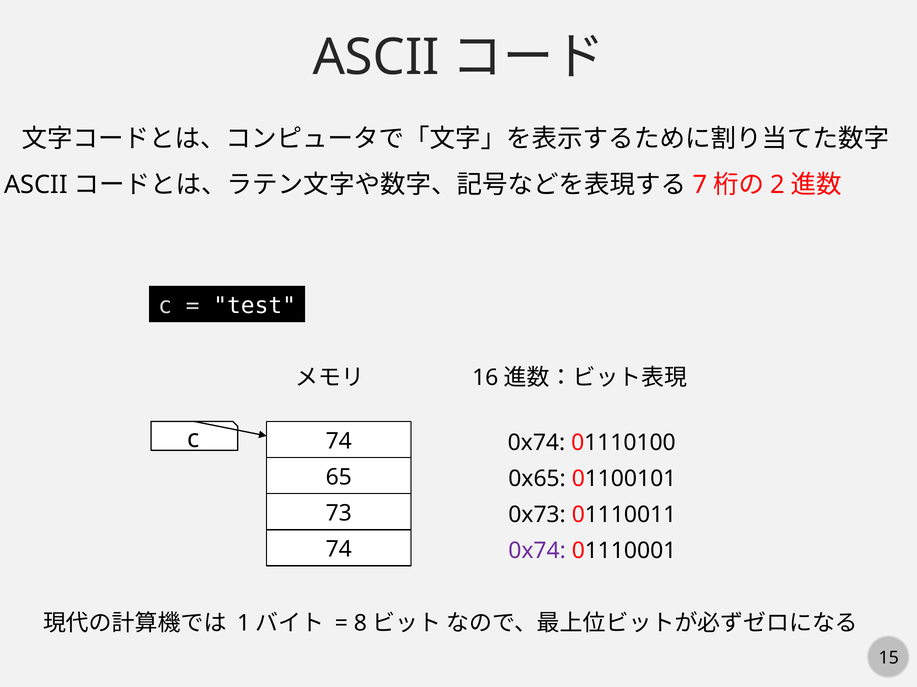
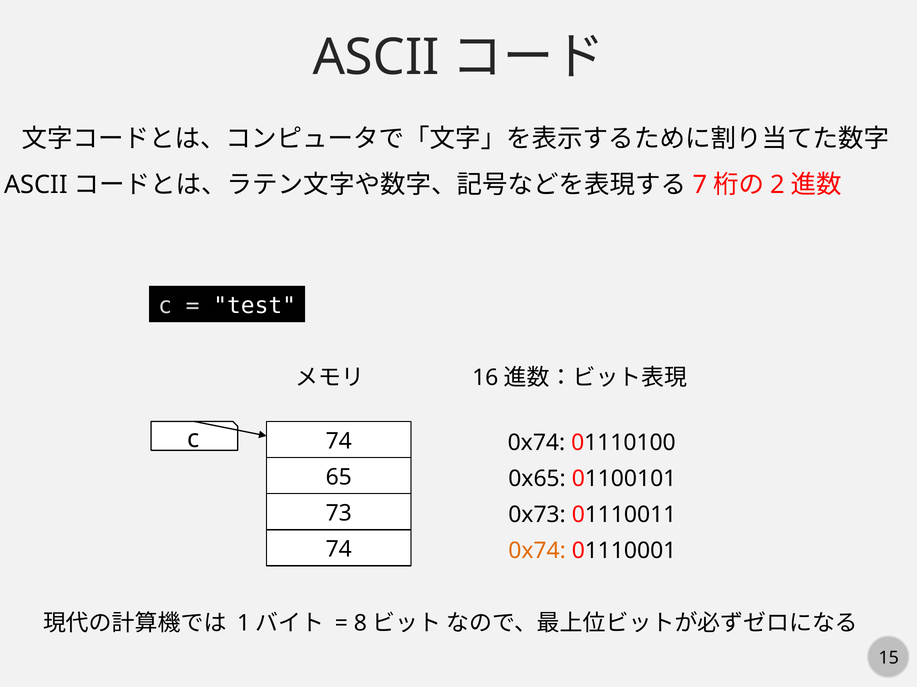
0x74 colour: purple -> orange (537, 551)
